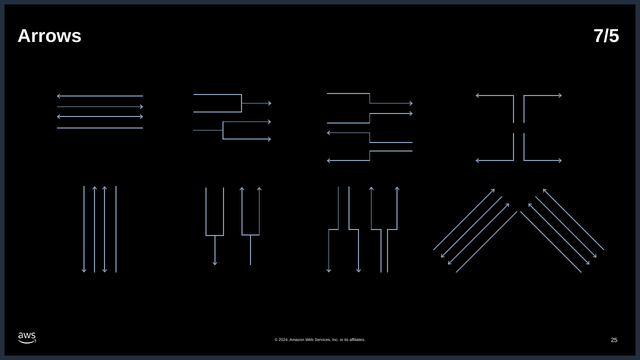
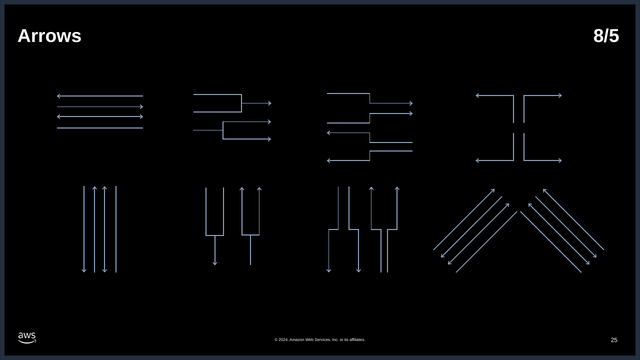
7/5: 7/5 -> 8/5 (606, 36)
